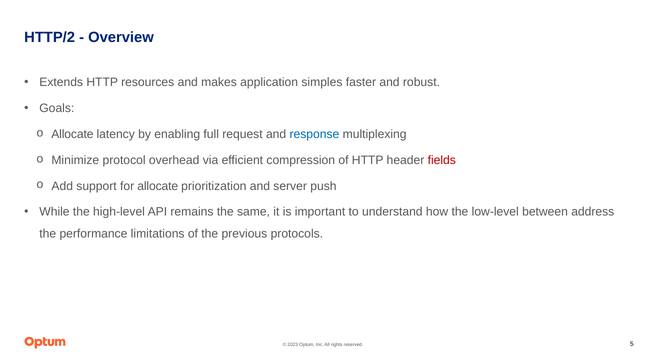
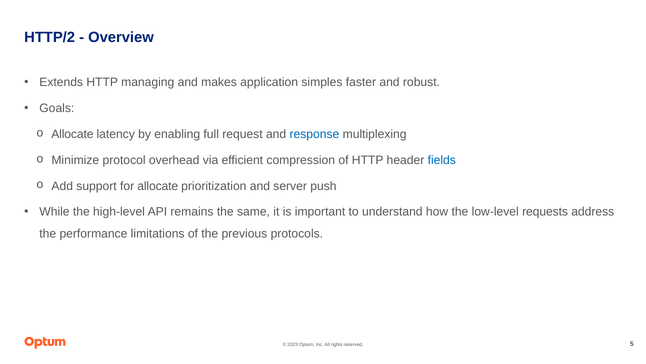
resources: resources -> managing (148, 82)
fields colour: red -> blue (442, 160)
between: between -> requests (545, 212)
